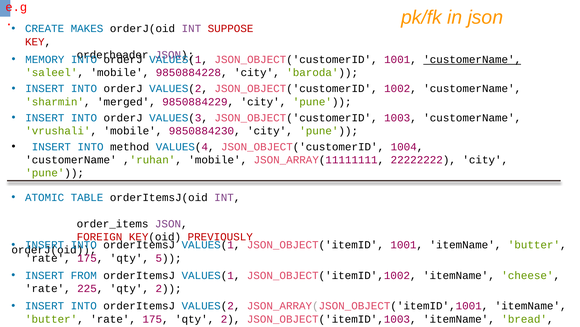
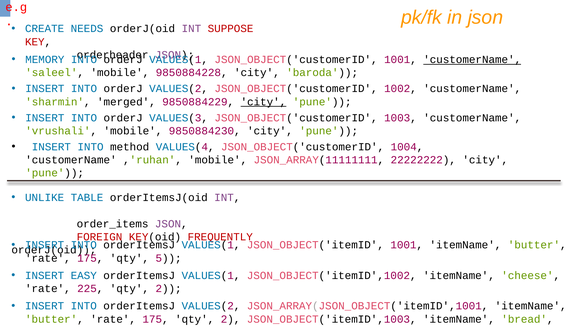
MAKES: MAKES -> NEEDS (87, 29)
city underline: none -> present (263, 102)
ATOMIC: ATOMIC -> UNLIKE (45, 197)
PREVIOUSLY: PREVIOUSLY -> FREQUENTLY (220, 236)
FROM: FROM -> EASY (84, 275)
